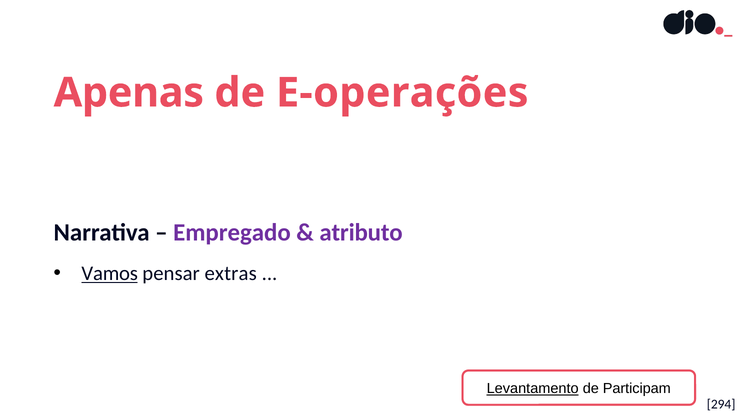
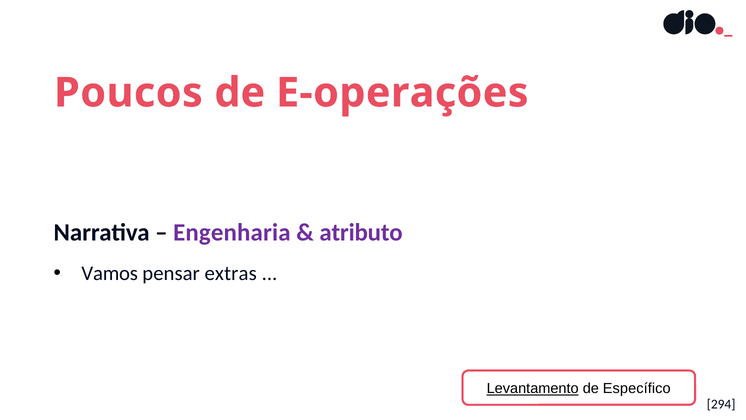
Apenas: Apenas -> Poucos (128, 93)
Empregado: Empregado -> Engenharia (232, 232)
Vamos underline: present -> none (110, 273)
Participam: Participam -> Específico (637, 388)
